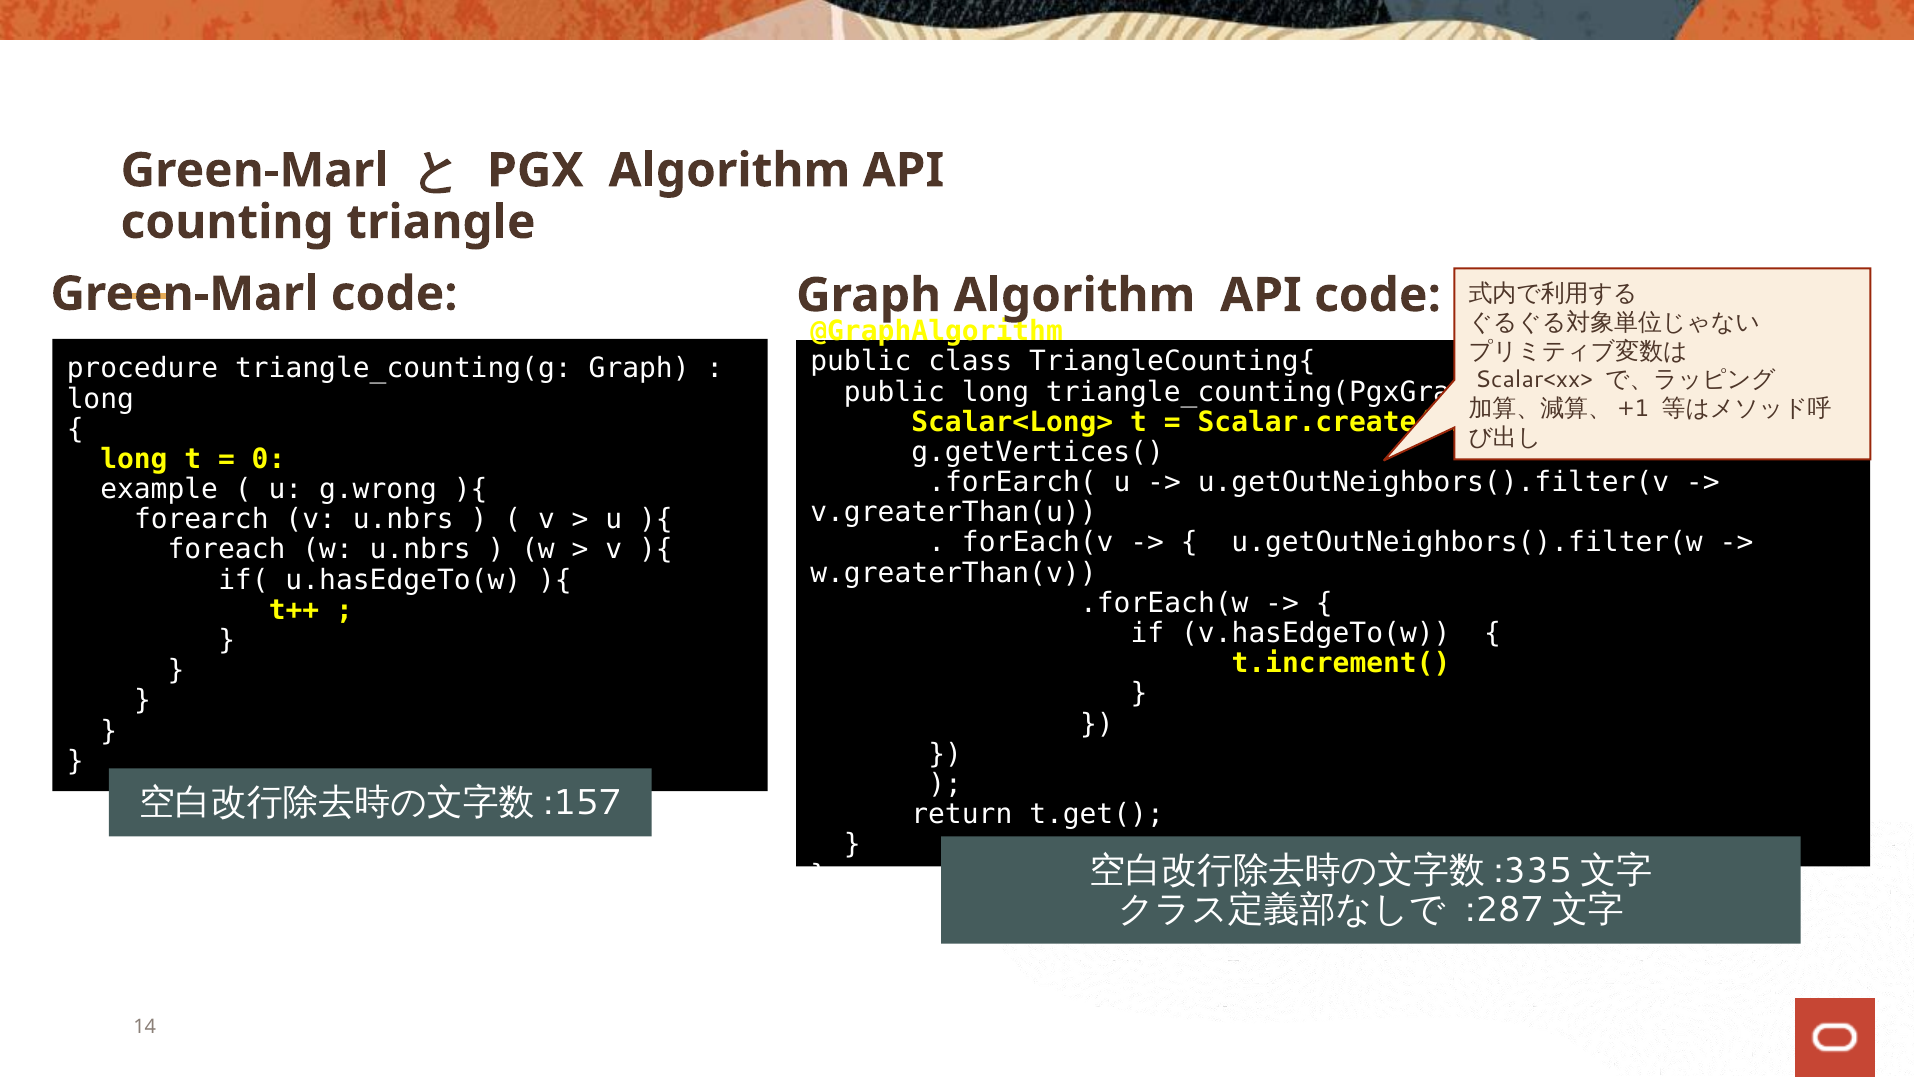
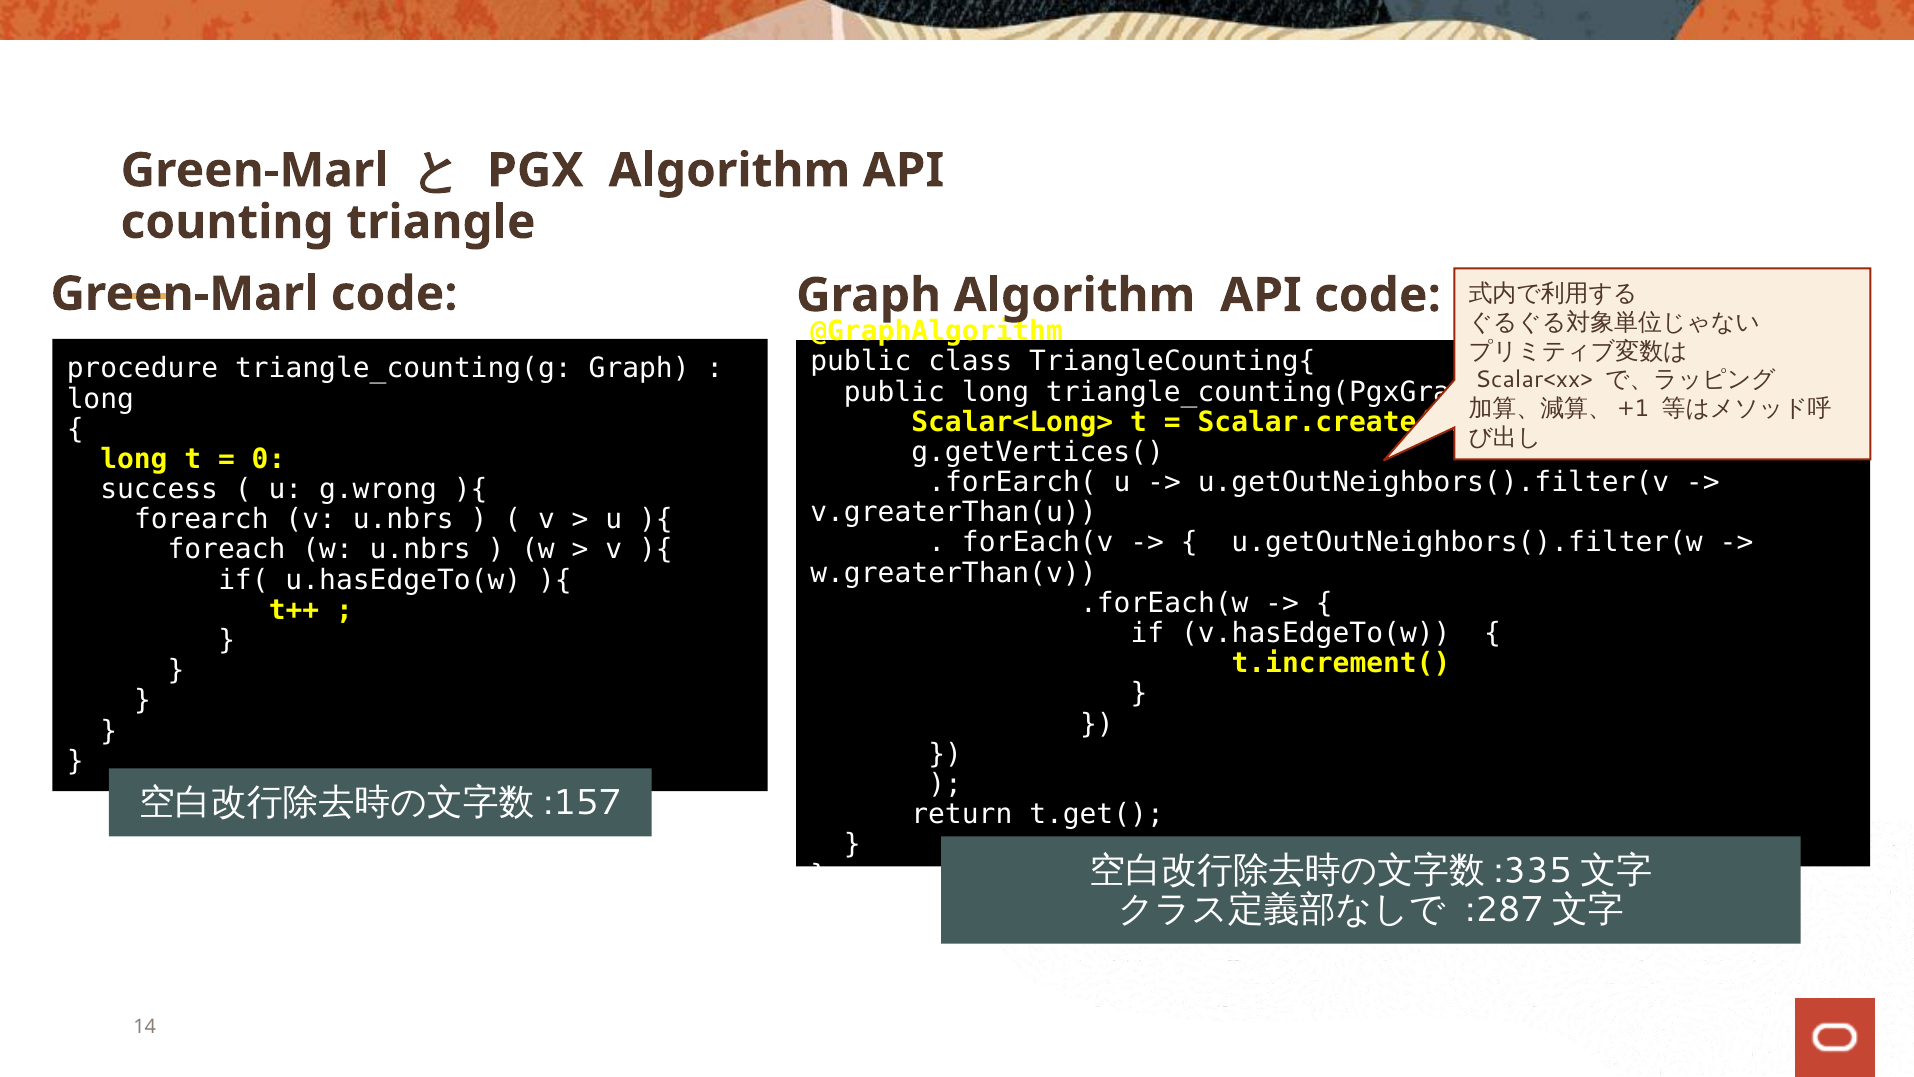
example: example -> success (159, 489)
